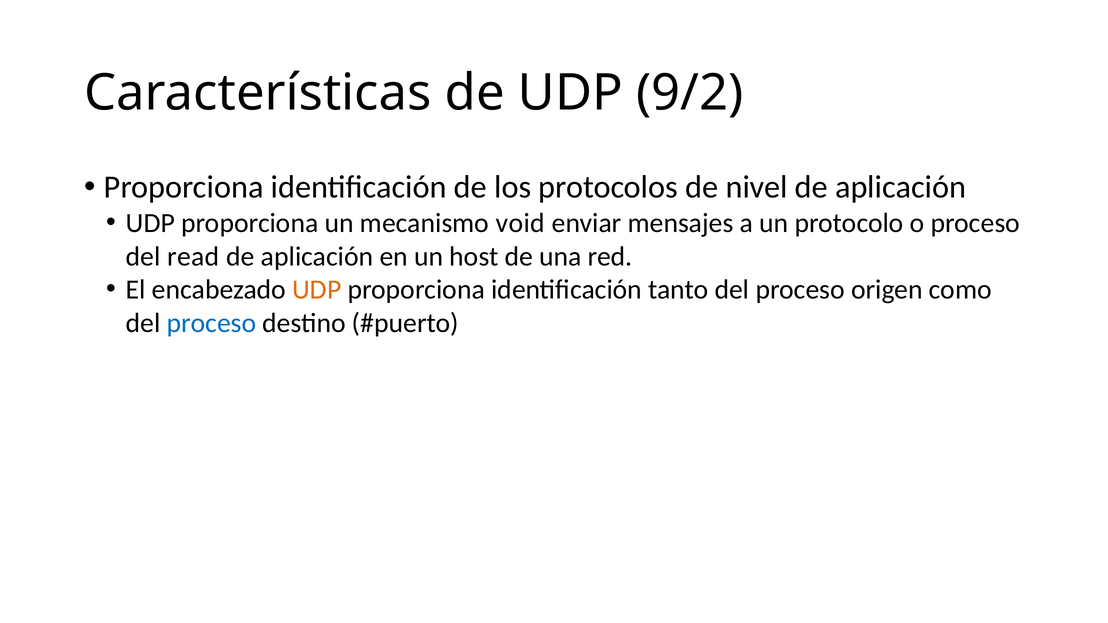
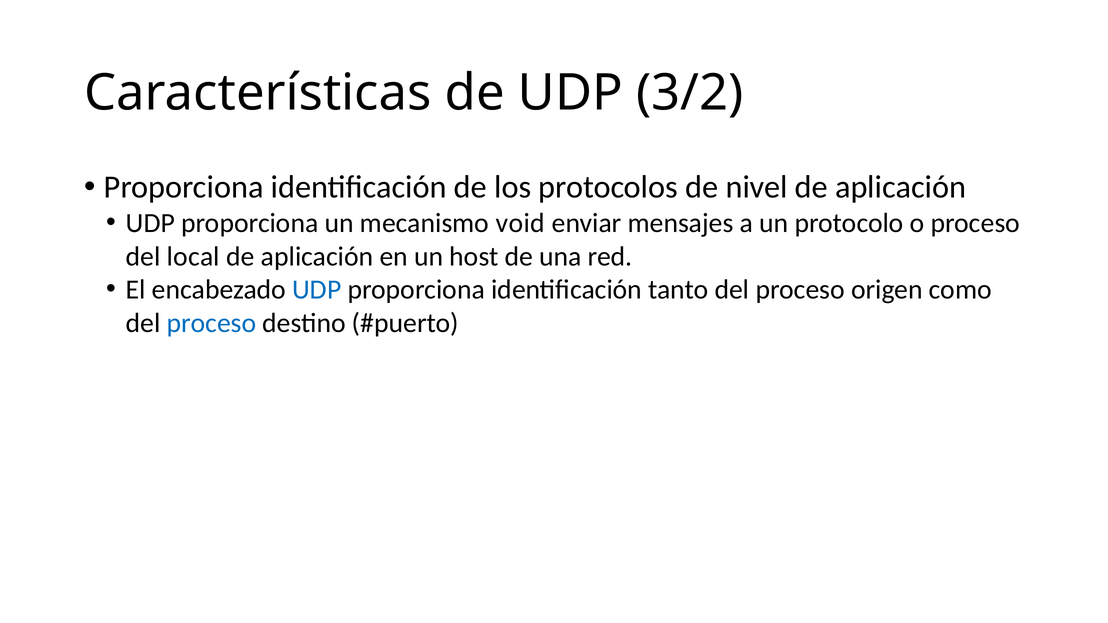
9/2: 9/2 -> 3/2 (690, 93)
read: read -> local (193, 257)
UDP colour: orange -> blue (317, 290)
